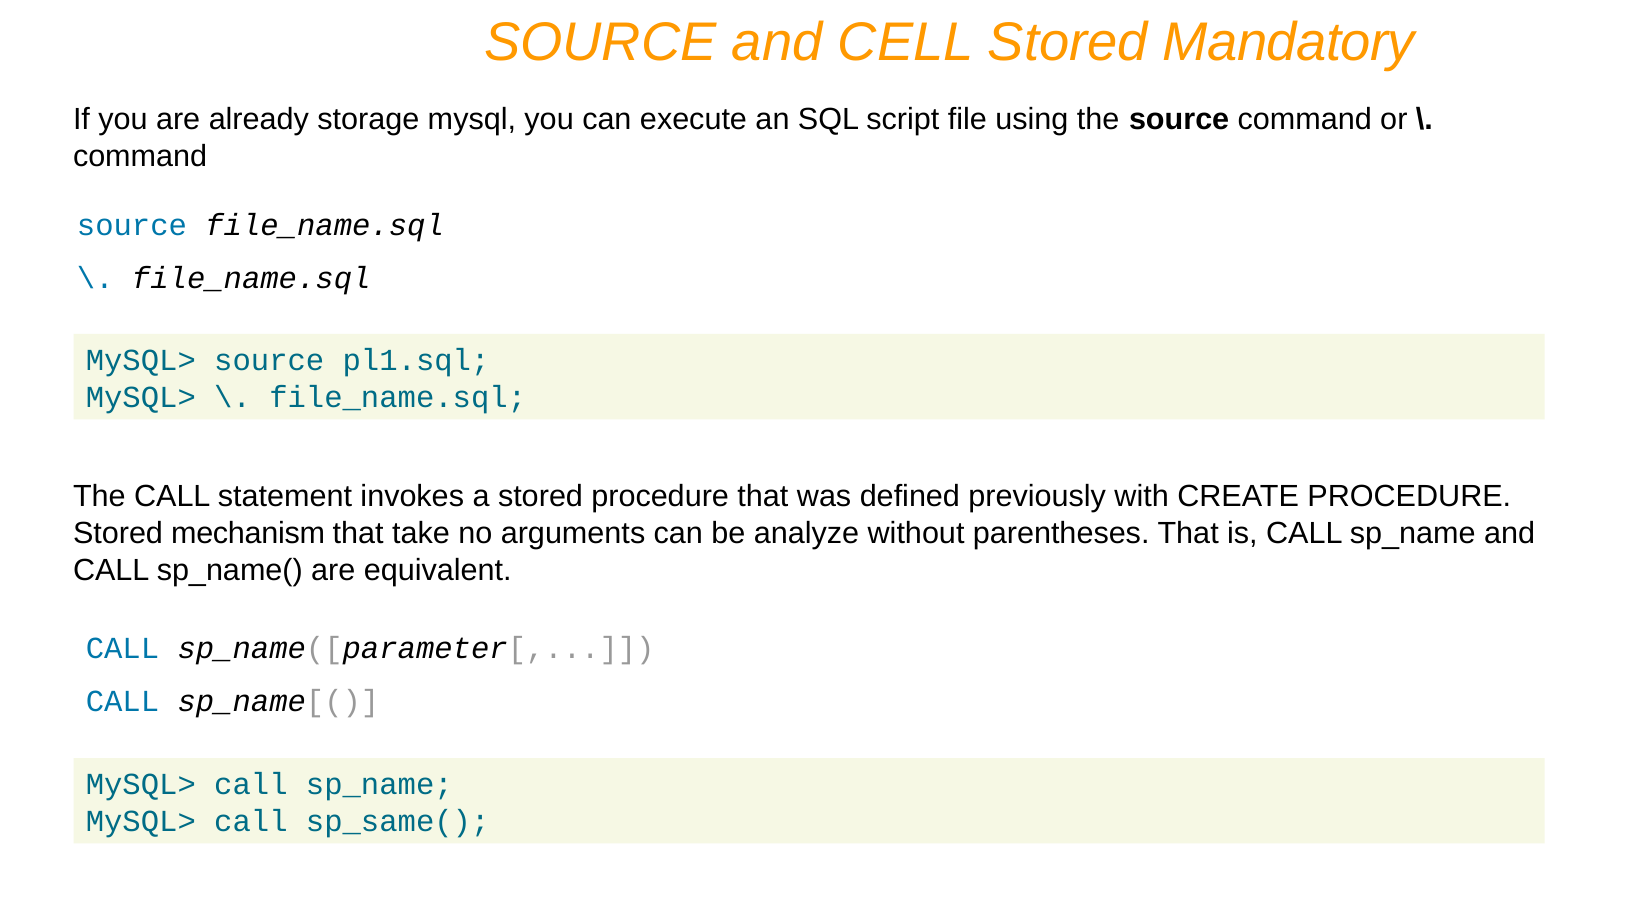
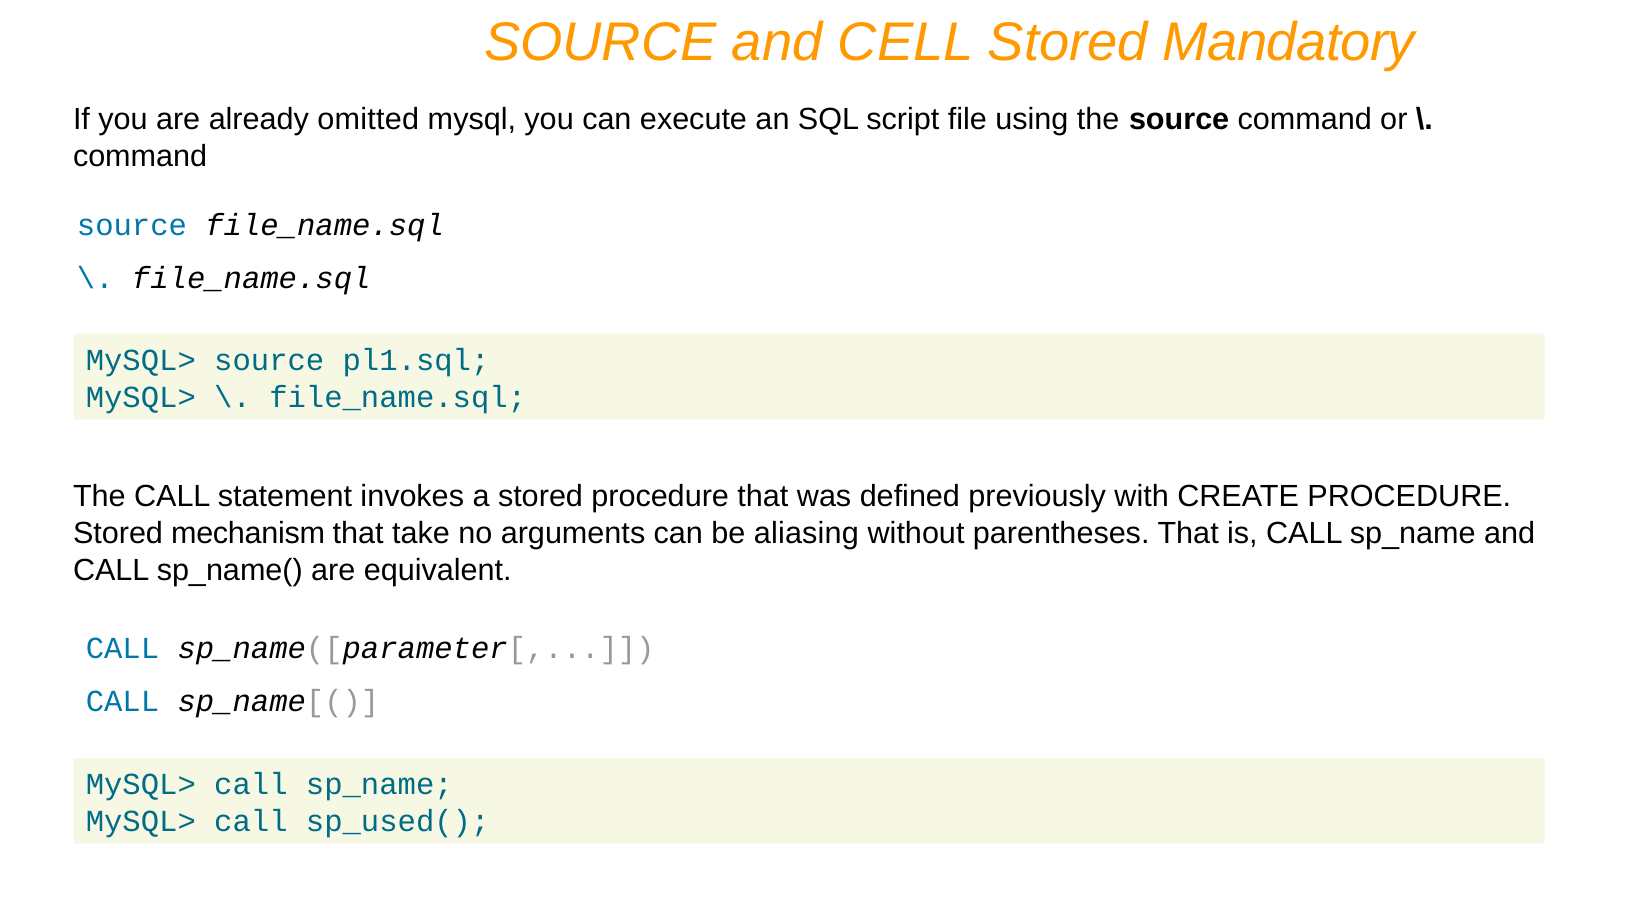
storage: storage -> omitted (368, 119)
analyze: analyze -> aliasing (806, 533)
sp_same(: sp_same( -> sp_used( (398, 821)
